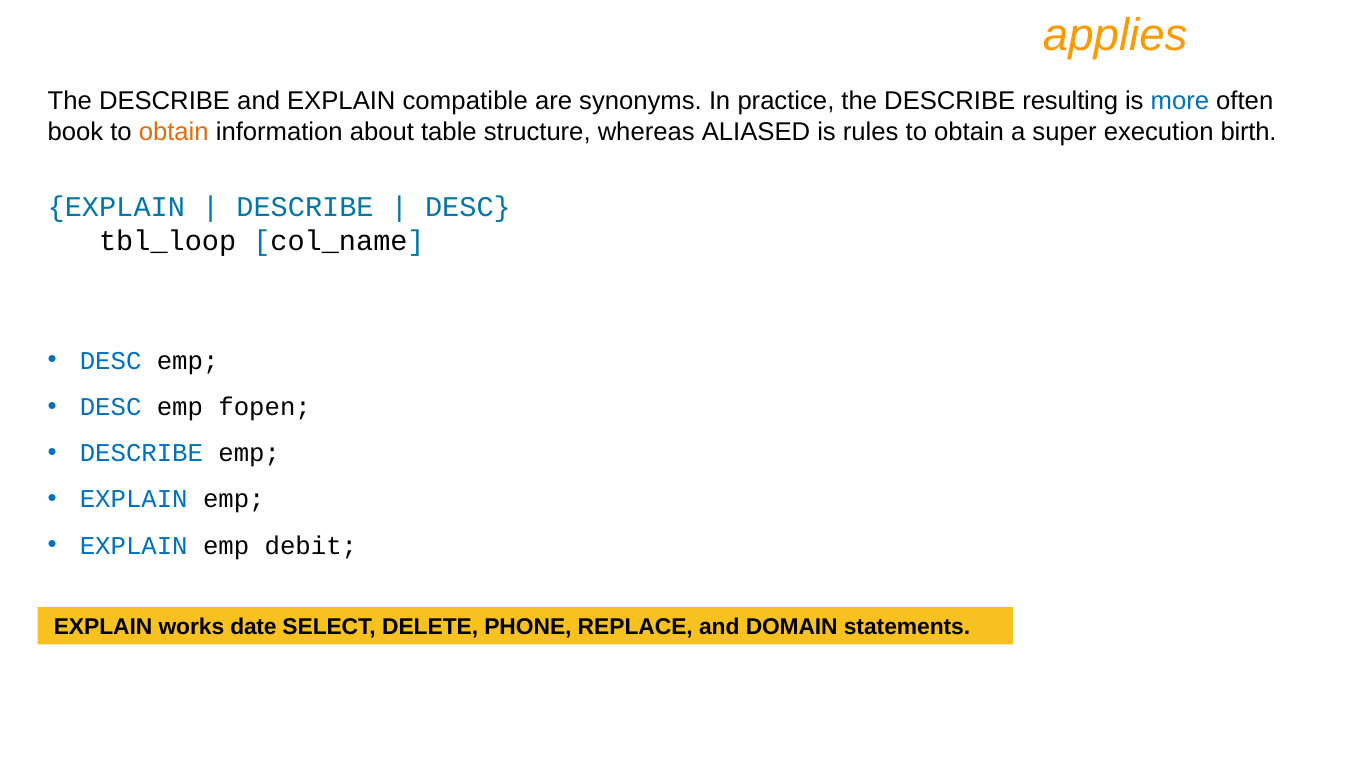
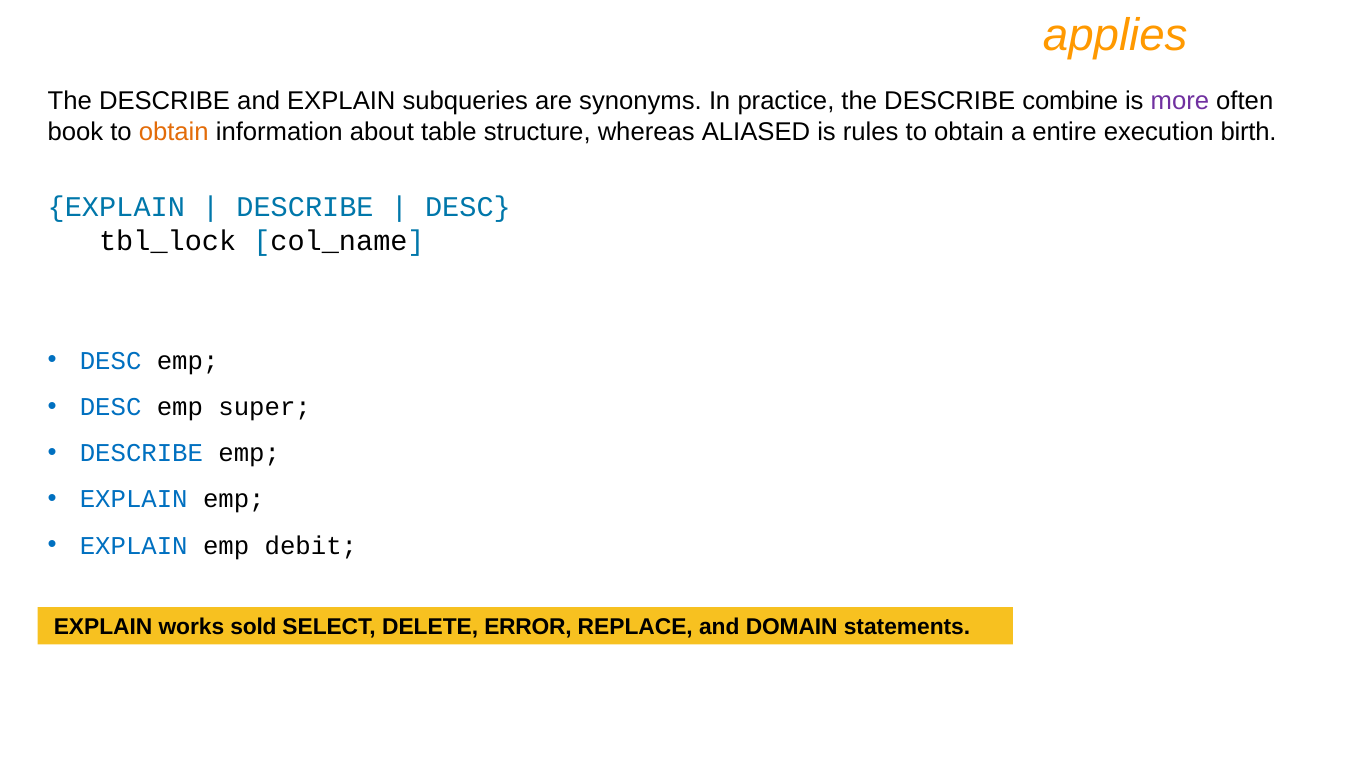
compatible: compatible -> subqueries (465, 101)
resulting: resulting -> combine (1070, 101)
more colour: blue -> purple (1180, 101)
super: super -> entire (1065, 132)
tbl_loop: tbl_loop -> tbl_lock (168, 241)
fopen: fopen -> super (265, 407)
date: date -> sold (253, 627)
PHONE: PHONE -> ERROR (528, 627)
